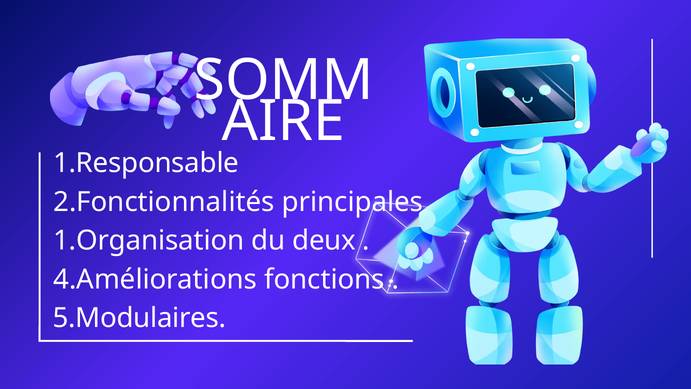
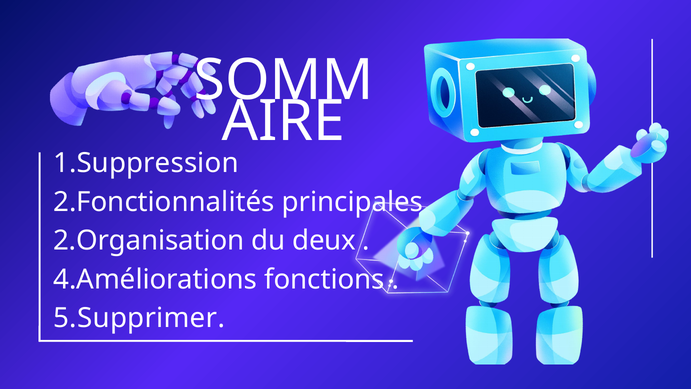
1.Responsable: 1.Responsable -> 1.Suppression (146, 163)
1.Organisation: 1.Organisation -> 2.Organisation (149, 240)
5.Modulaires: 5.Modulaires -> 5.Supprimer (139, 318)
